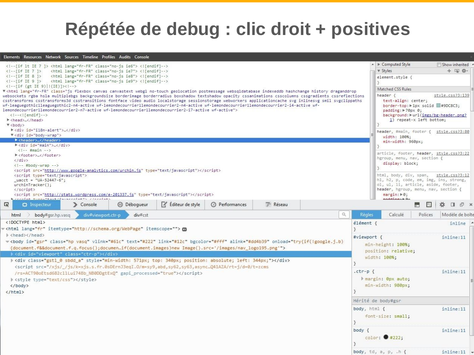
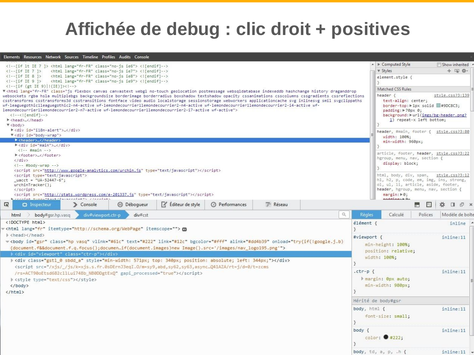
Répétée: Répétée -> Affichée (100, 29)
